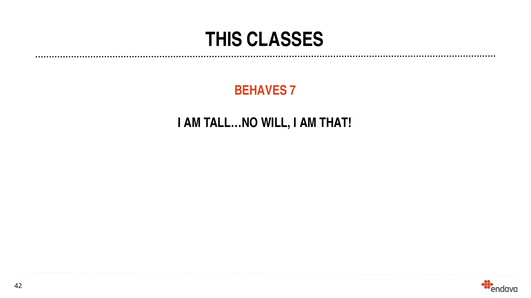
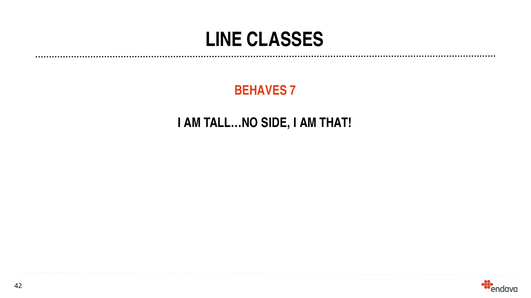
THIS: THIS -> LINE (224, 40)
WILL: WILL -> SIDE (276, 123)
